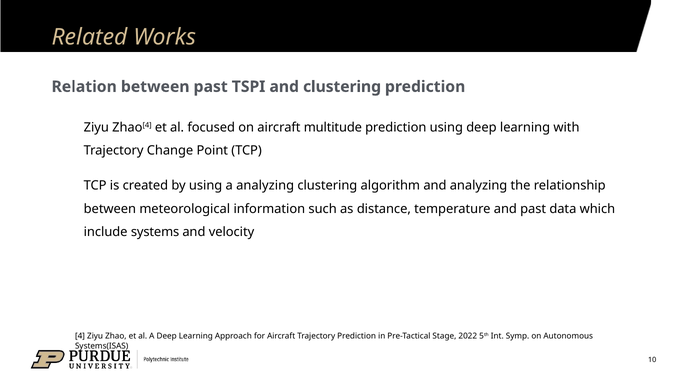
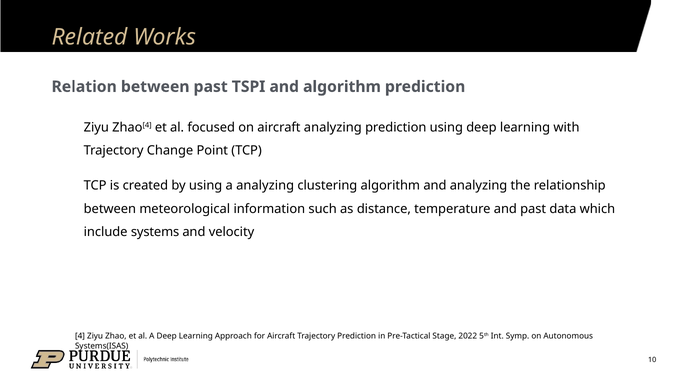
and clustering: clustering -> algorithm (342, 87)
aircraft multitude: multitude -> analyzing (333, 127)
